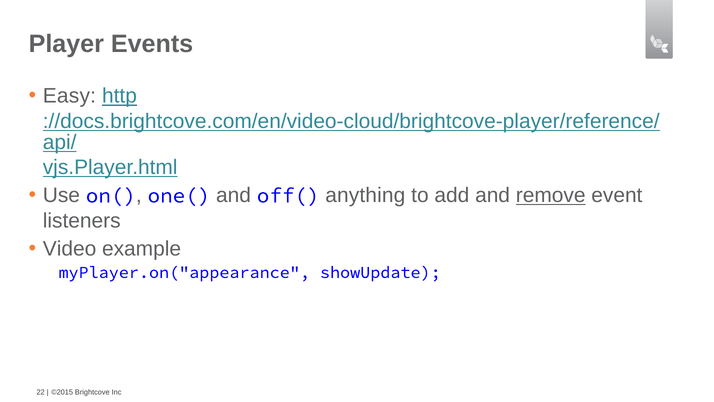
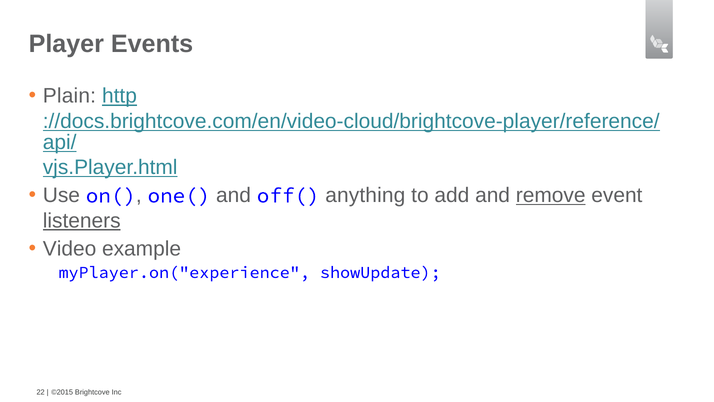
Easy: Easy -> Plain (69, 96)
listeners underline: none -> present (82, 221)
myPlayer.on("appearance: myPlayer.on("appearance -> myPlayer.on("experience (184, 272)
